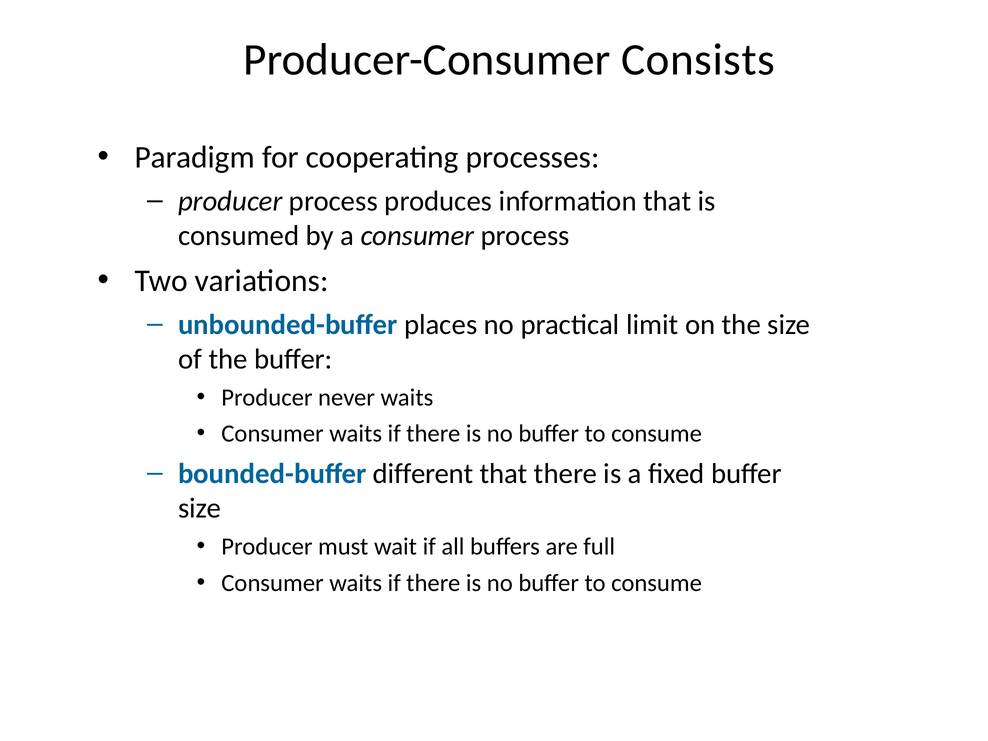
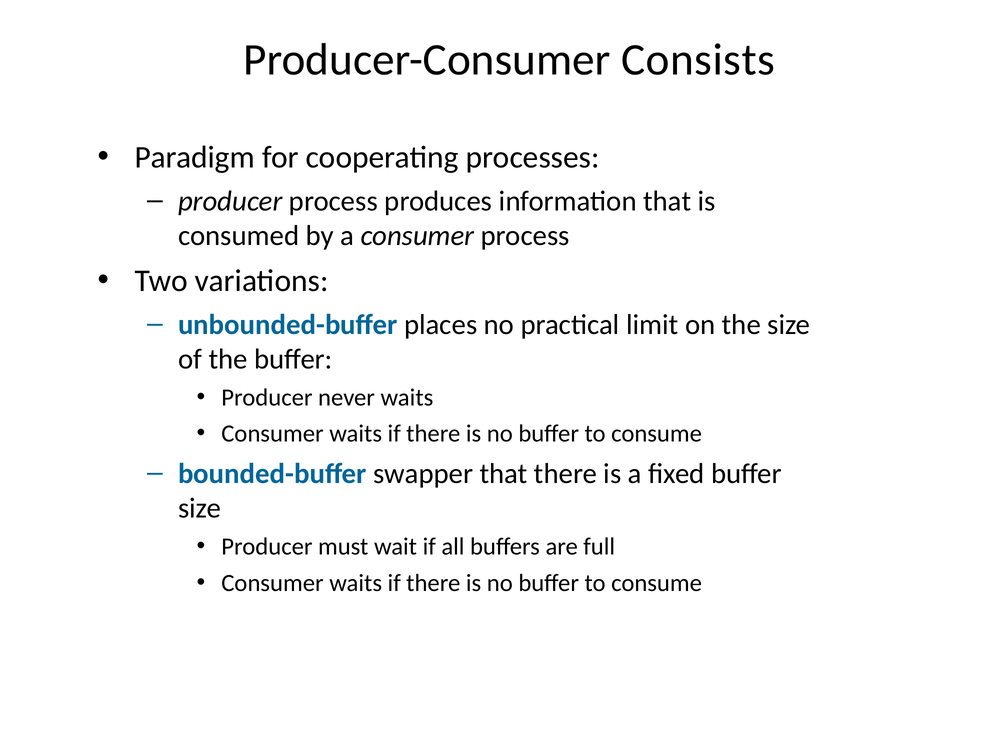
different: different -> swapper (423, 474)
